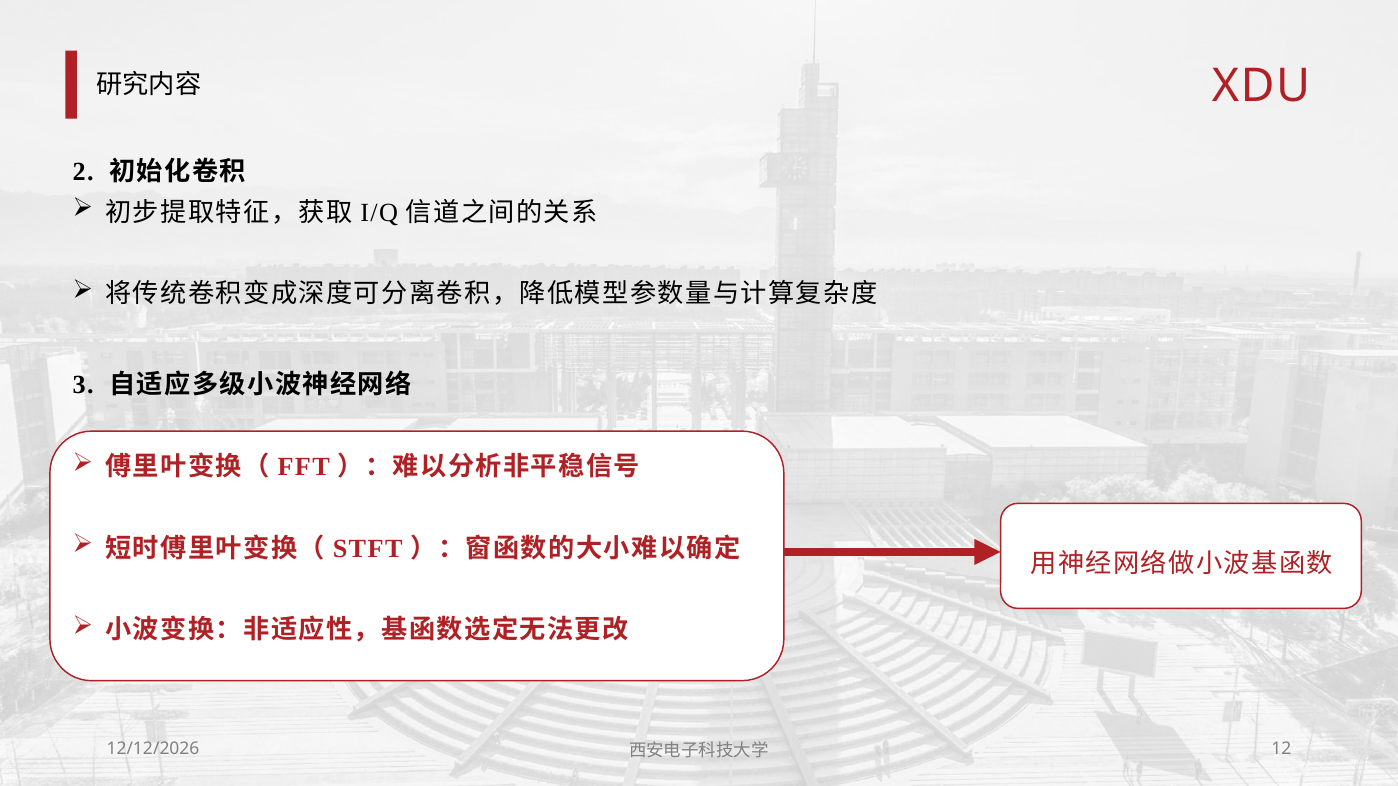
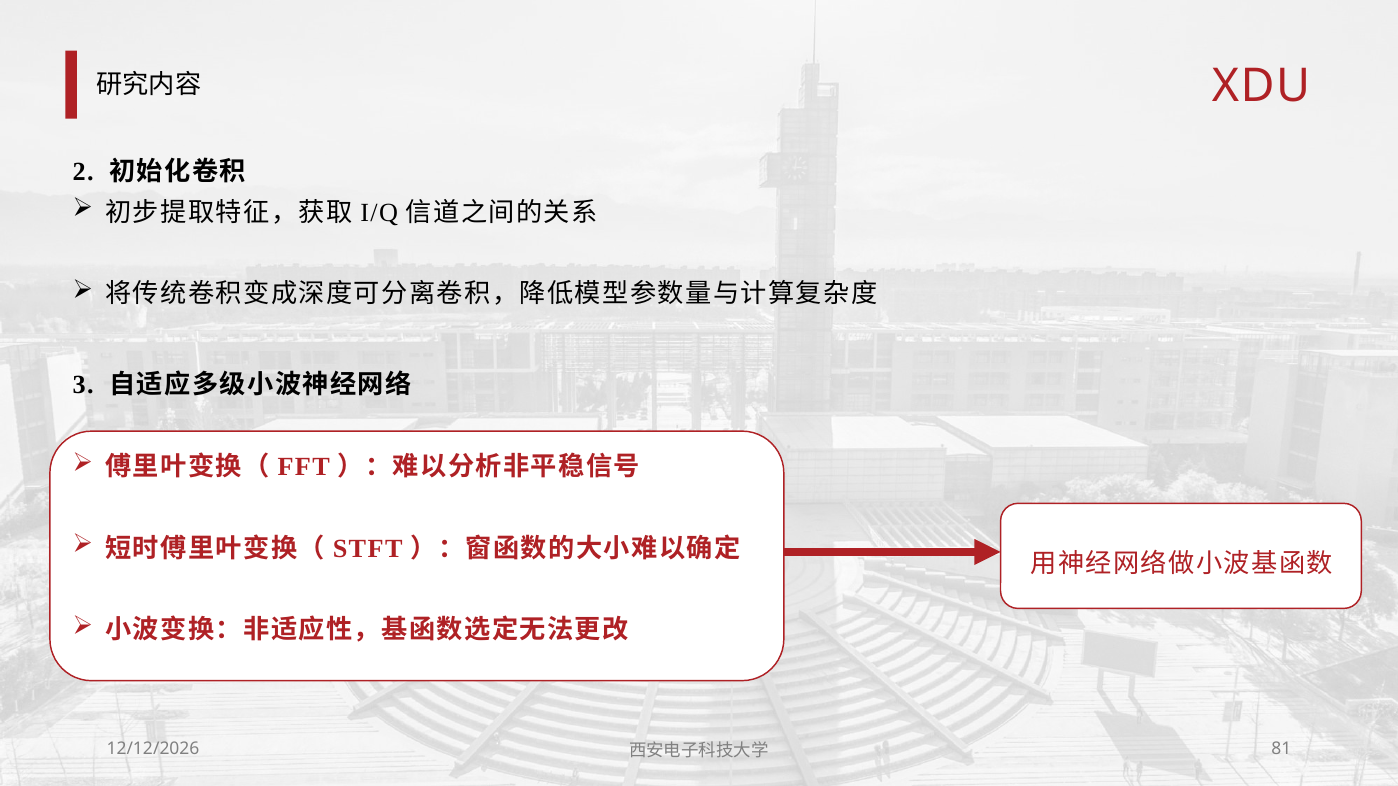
12: 12 -> 81 (1281, 750)
